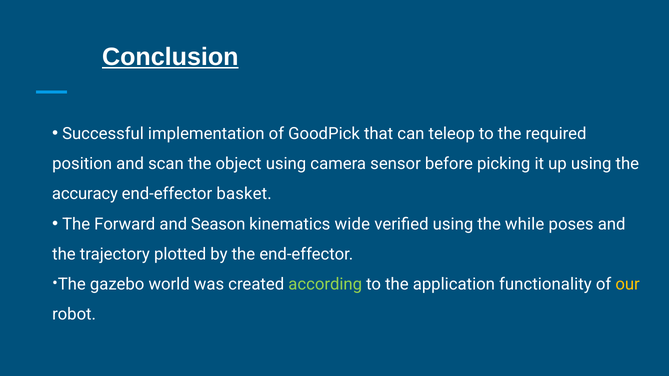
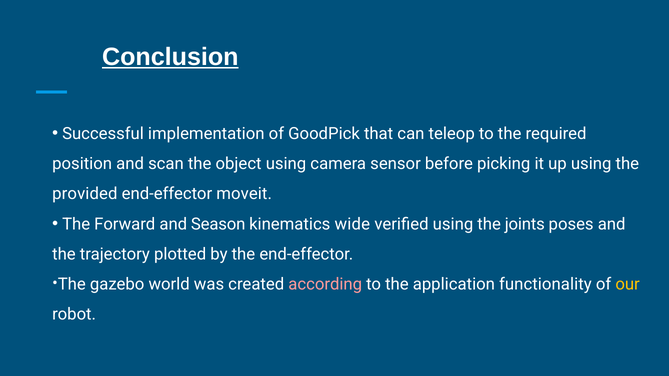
accuracy: accuracy -> provided (85, 194)
basket: basket -> moveit (244, 194)
while: while -> joints (525, 224)
according colour: light green -> pink (325, 284)
